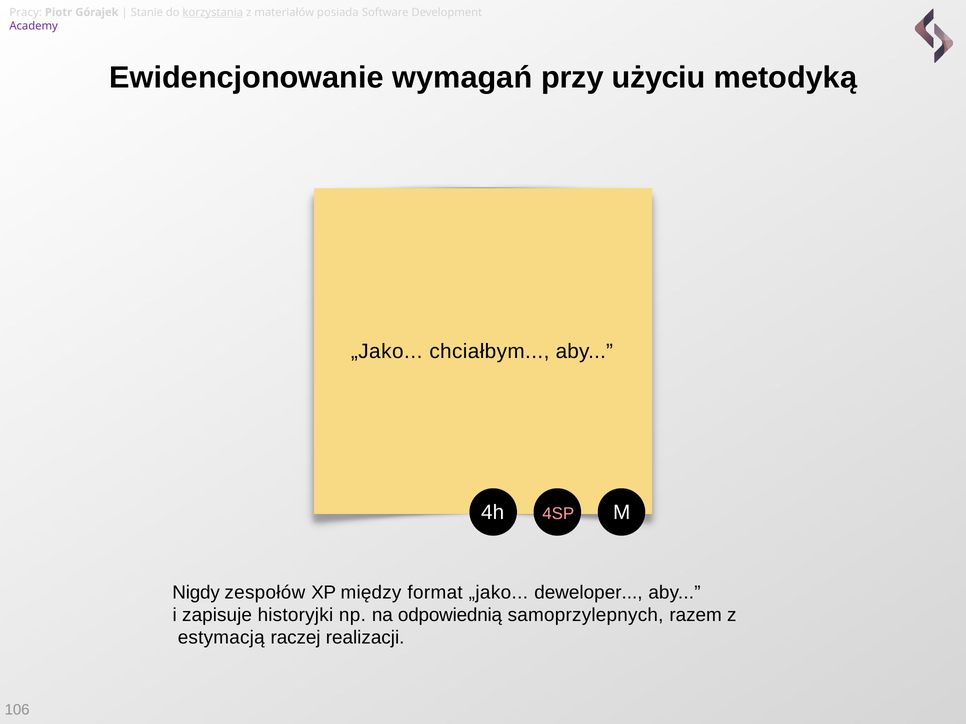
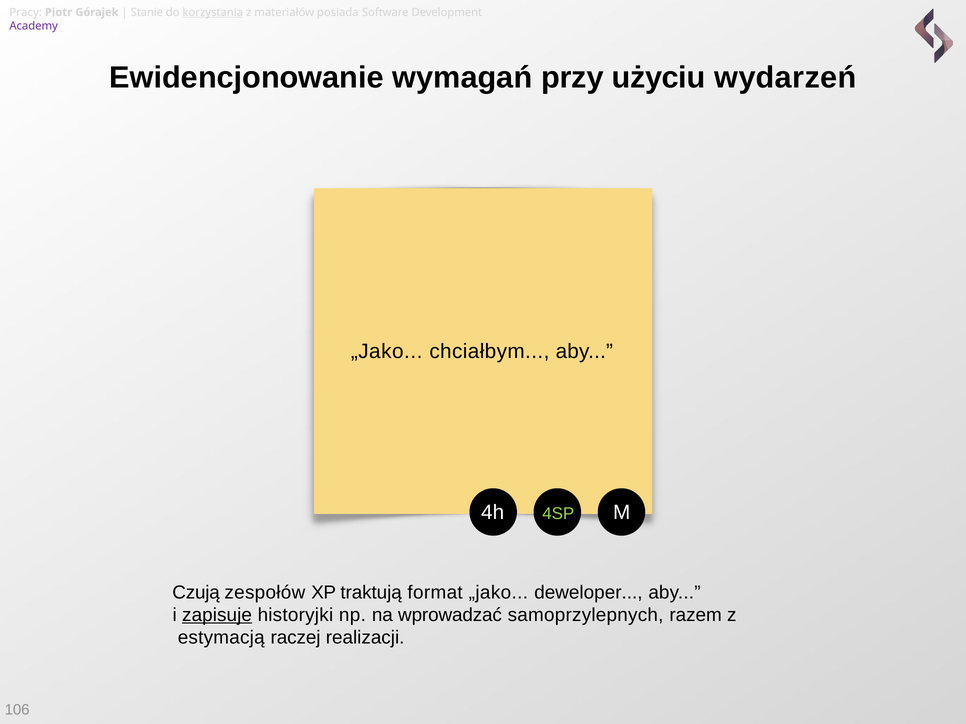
metodyką: metodyką -> wydarzeń (785, 78)
4SP colour: pink -> light green (558, 514)
Nigdy: Nigdy -> Czują (196, 593)
między: między -> traktują (371, 593)
zapisuje underline: none -> present (217, 615)
odpowiednią: odpowiednią -> wprowadzać (450, 615)
